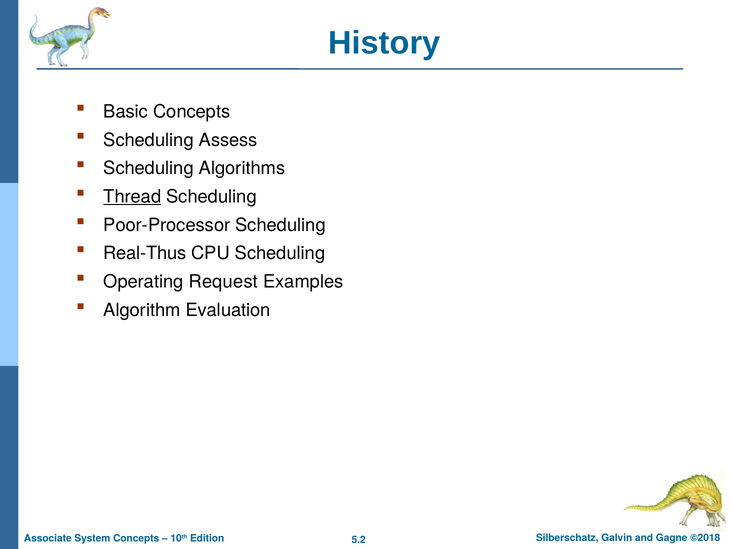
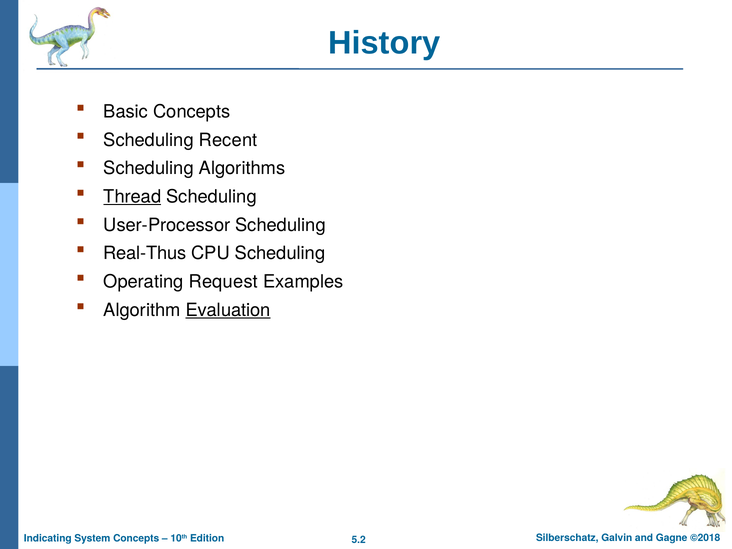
Assess: Assess -> Recent (228, 140)
Poor-Processor: Poor-Processor -> User-Processor (167, 225)
Evaluation underline: none -> present (228, 310)
Associate: Associate -> Indicating (48, 538)
